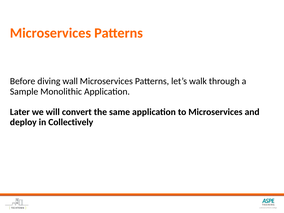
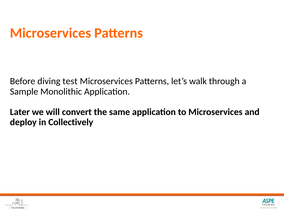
wall: wall -> test (70, 81)
